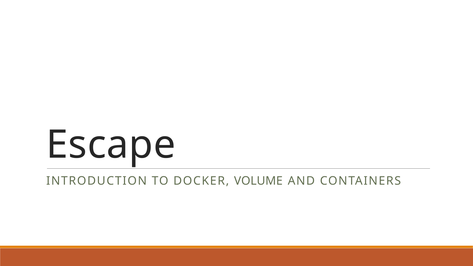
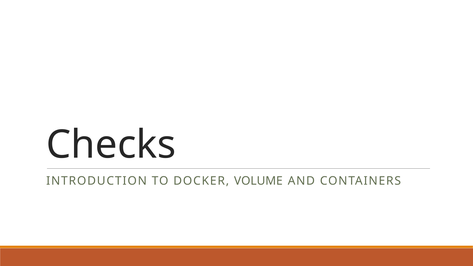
Escape: Escape -> Checks (111, 145)
